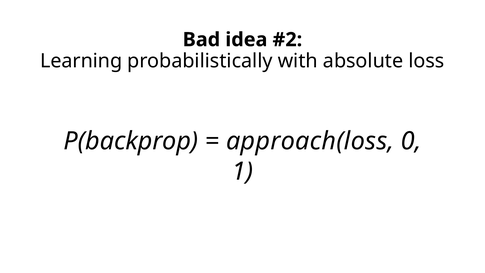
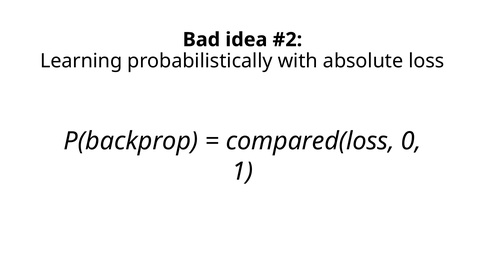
approach(loss: approach(loss -> compared(loss (310, 141)
